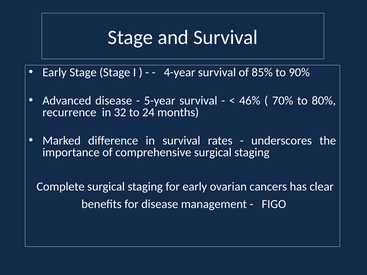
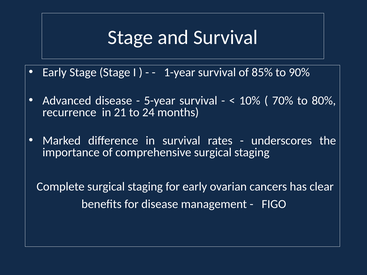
4-year: 4-year -> 1-year (180, 72)
46%: 46% -> 10% (250, 101)
32: 32 -> 21 (120, 112)
